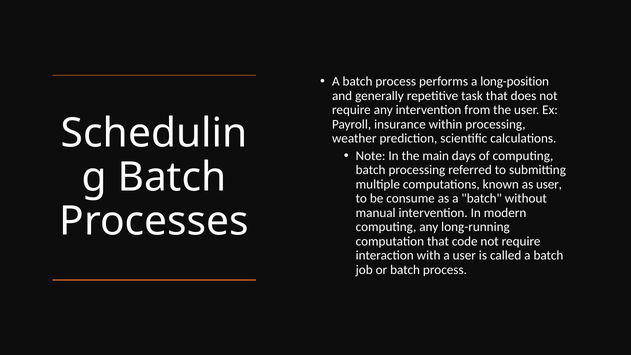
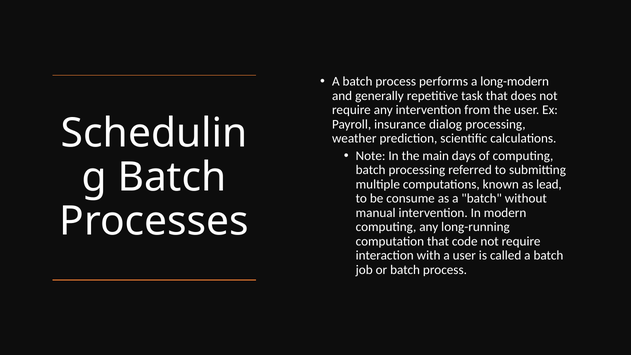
long-position: long-position -> long-modern (515, 82)
within: within -> dialog (446, 124)
as user: user -> lead (549, 184)
